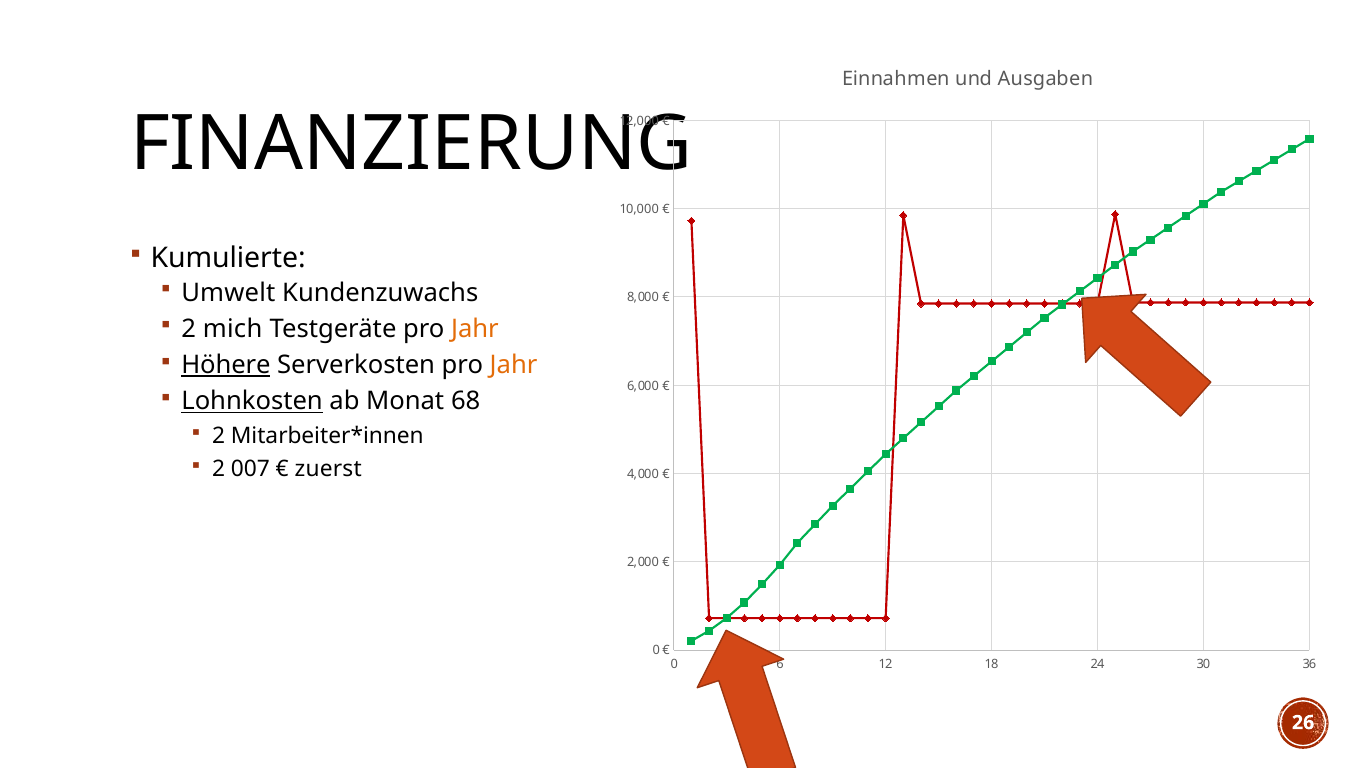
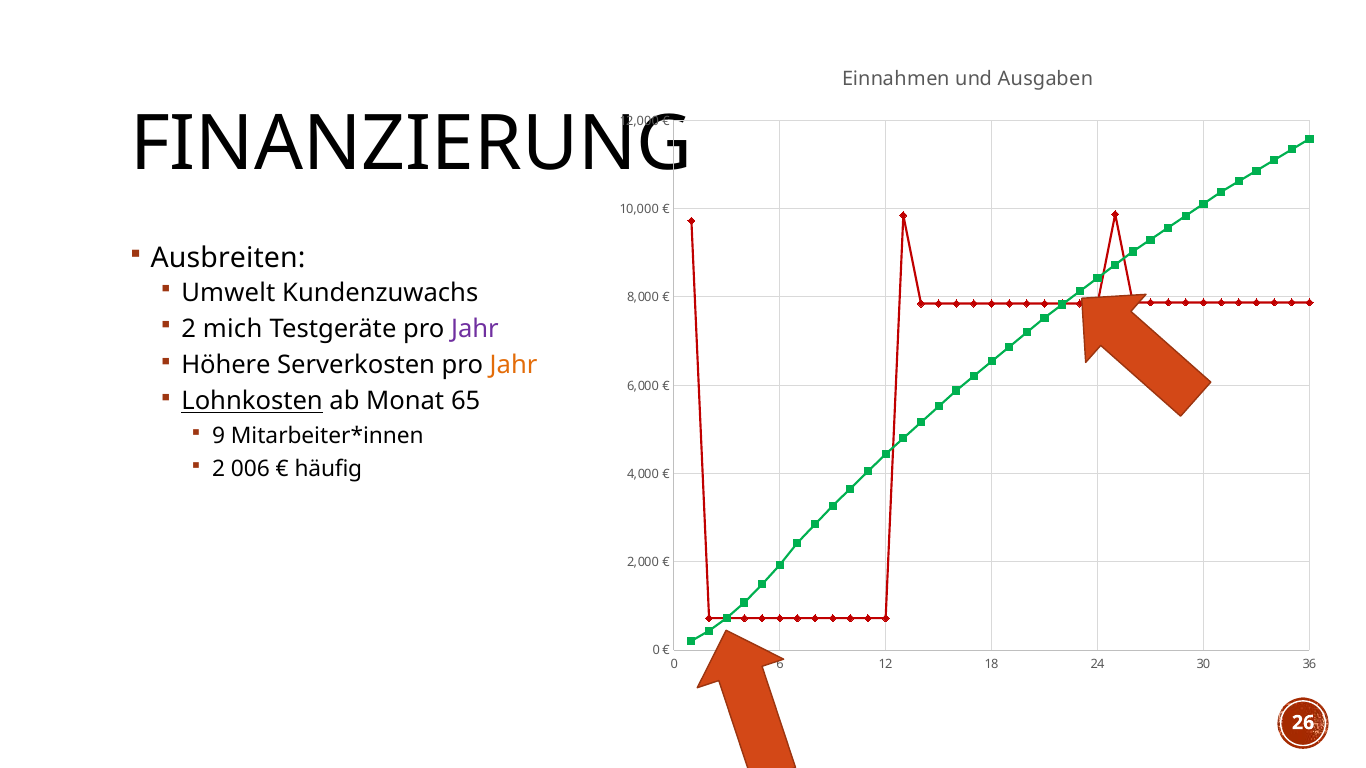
Kumulierte: Kumulierte -> Ausbreiten (228, 258)
Jahr colour: orange -> purple (475, 329)
Höhere underline: present -> none (226, 365)
68: 68 -> 65 (466, 402)
2: 2 -> 9 (219, 436)
007: 007 -> 006 (250, 469)
zuerst: zuerst -> häufig (328, 469)
